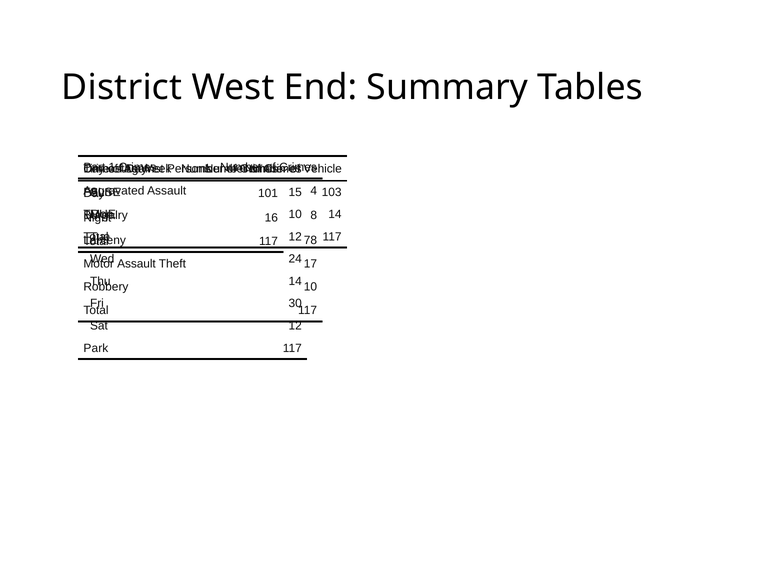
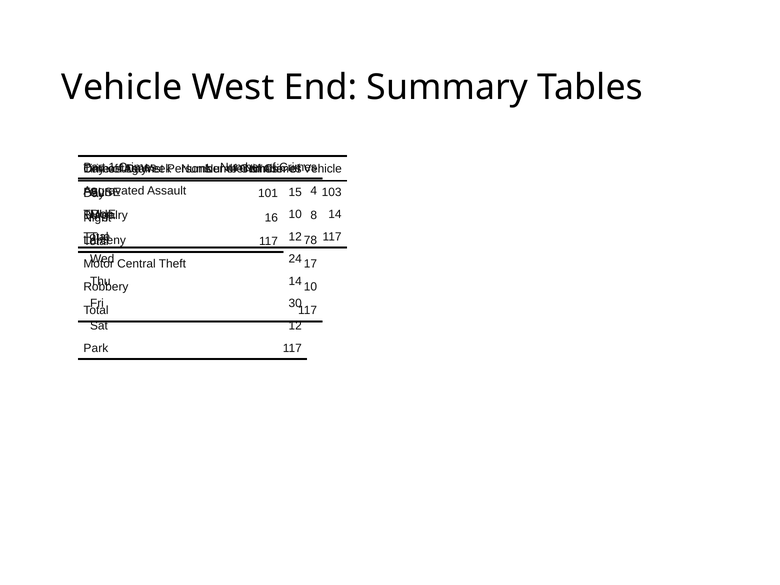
District: District -> Vehicle (122, 87)
Assault: Assault -> Central (136, 264)
